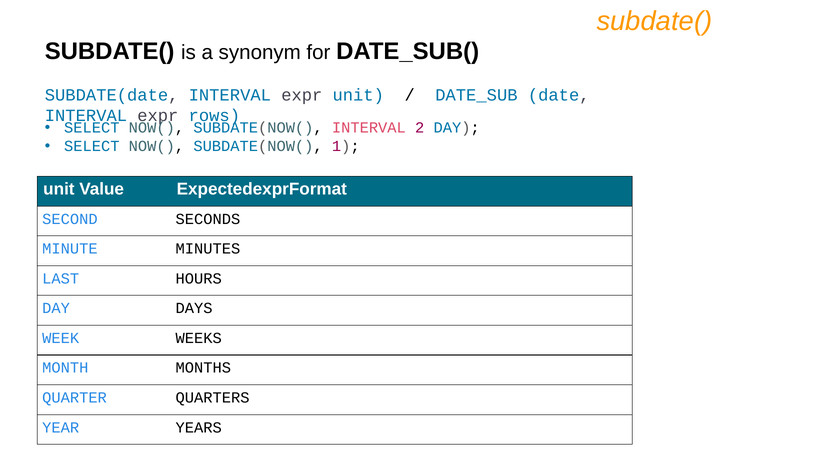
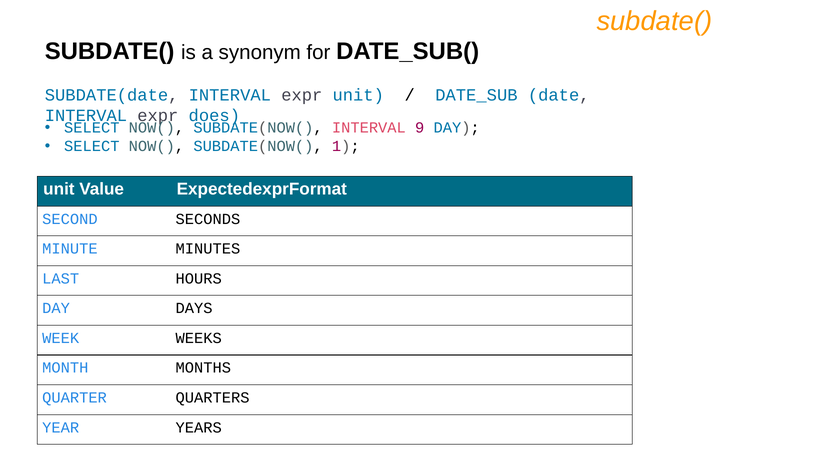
rows: rows -> does (214, 116)
2: 2 -> 9 (420, 128)
